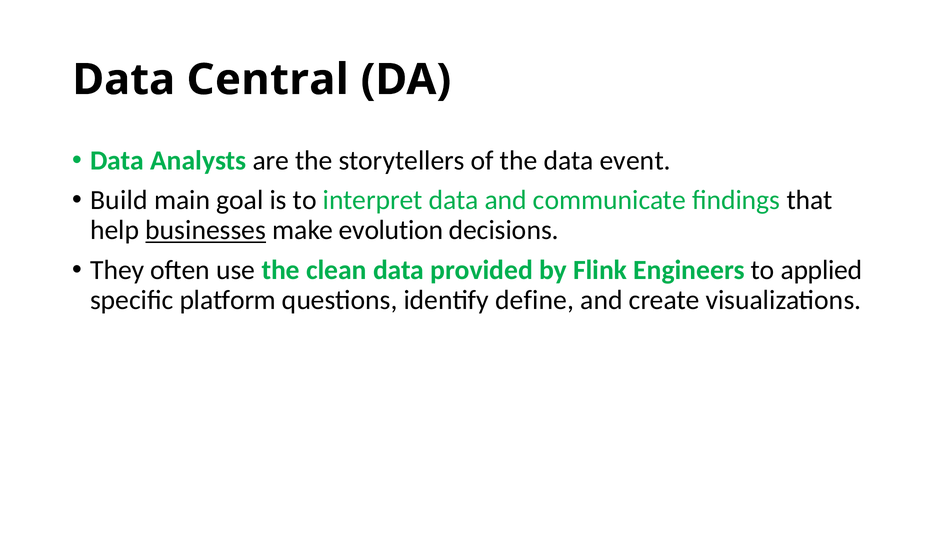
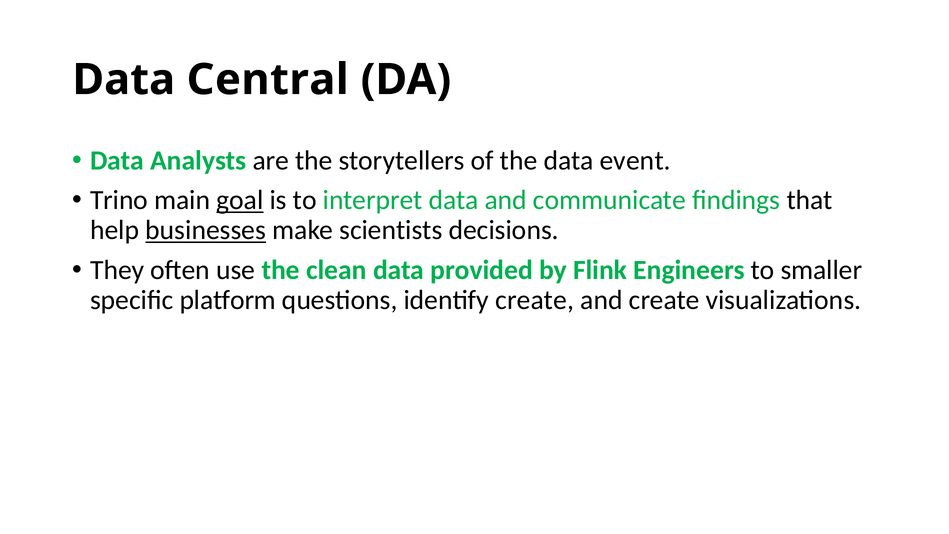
Build: Build -> Trino (119, 200)
goal underline: none -> present (240, 200)
evolution: evolution -> scientists (391, 230)
applied: applied -> smaller (821, 270)
identify define: define -> create (535, 300)
